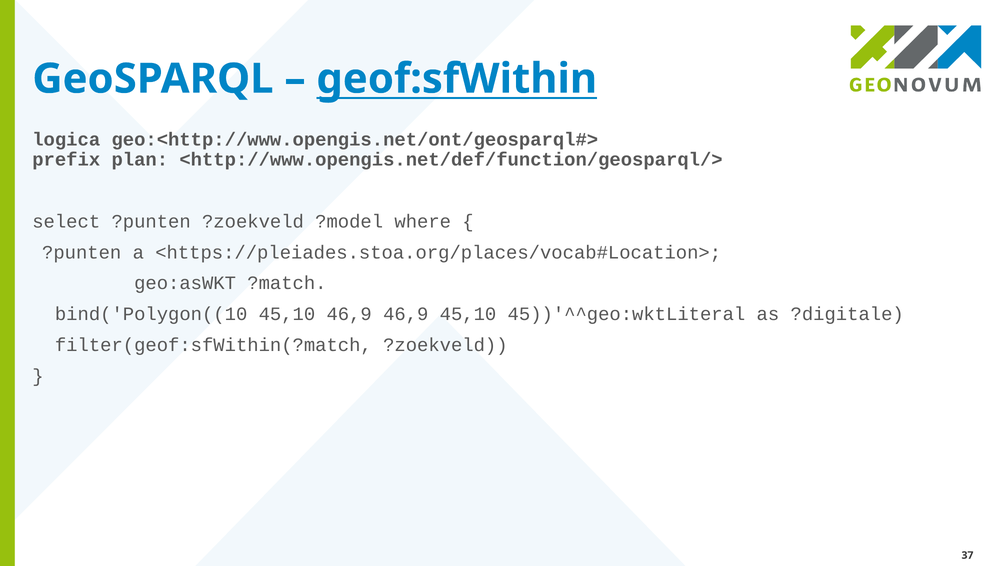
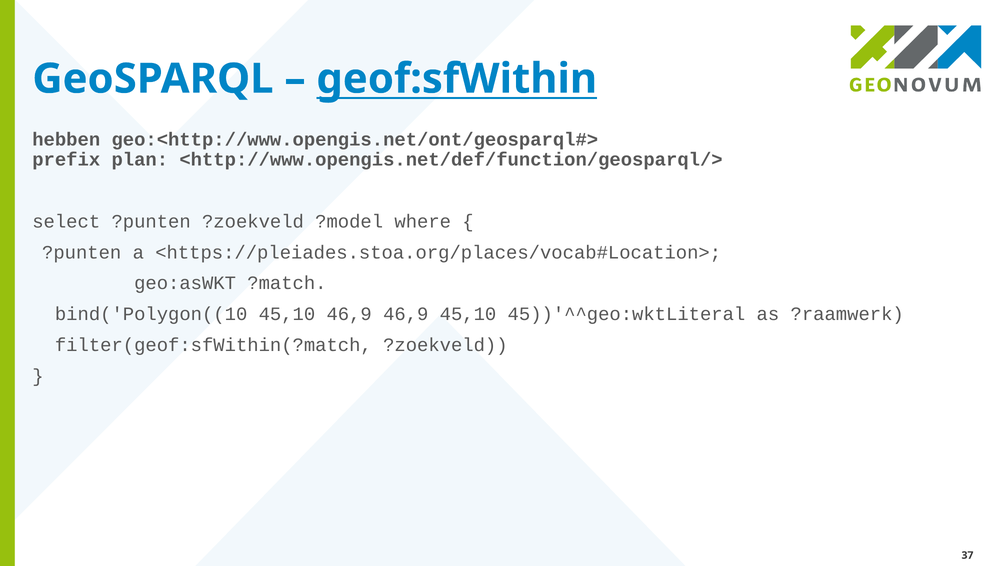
logica: logica -> hebben (66, 139)
?digitale: ?digitale -> ?raamwerk (847, 314)
